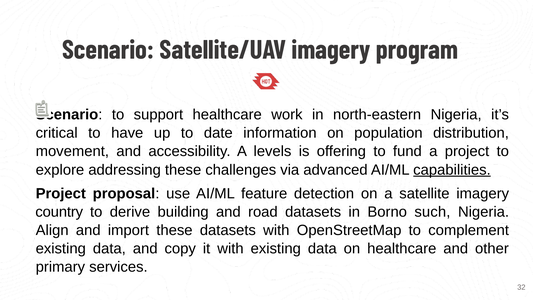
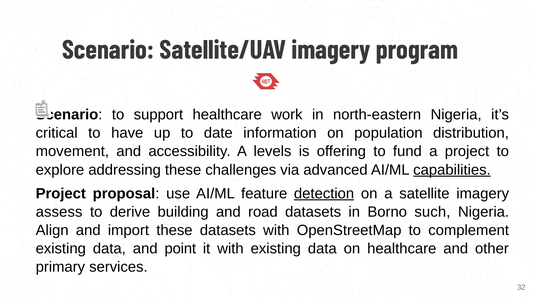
detection underline: none -> present (324, 193)
country: country -> assess (59, 212)
copy: copy -> point (180, 249)
